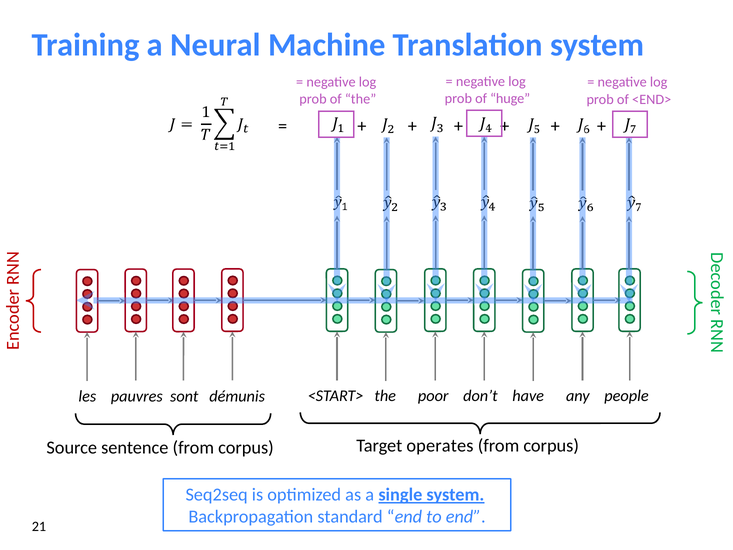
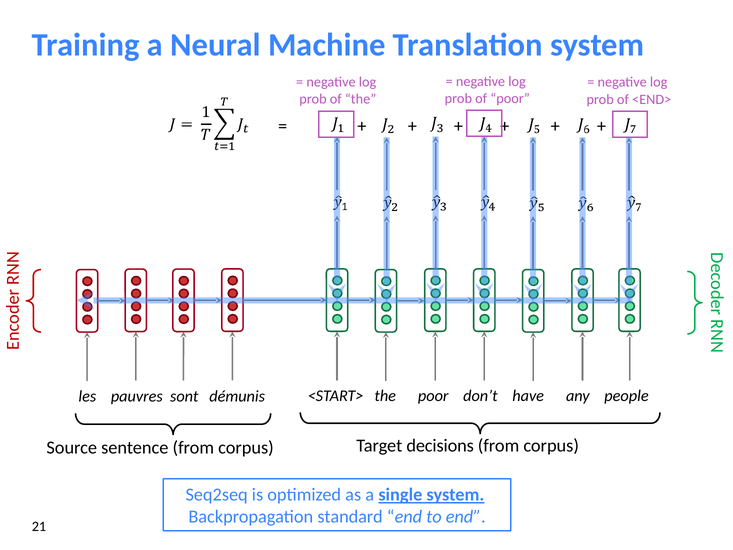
of huge: huge -> poor (510, 98)
operates: operates -> decisions (440, 446)
